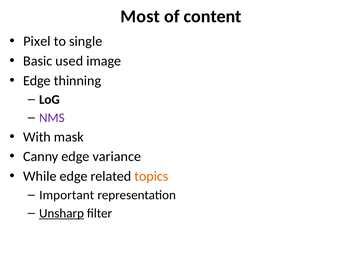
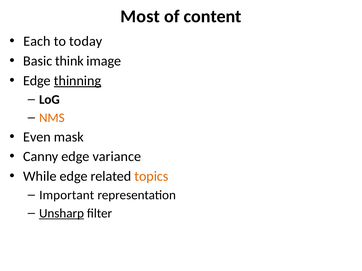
Pixel: Pixel -> Each (37, 41)
single: single -> today (86, 41)
used: used -> think (69, 61)
thinning underline: none -> present (78, 81)
NMS colour: purple -> orange (52, 118)
With: With -> Even (37, 137)
